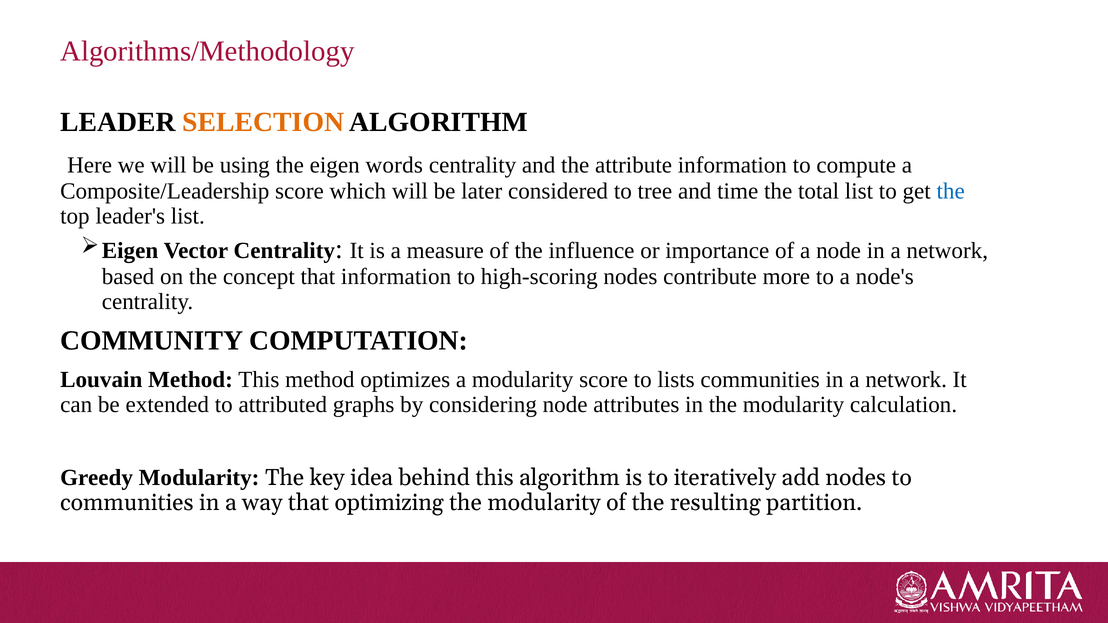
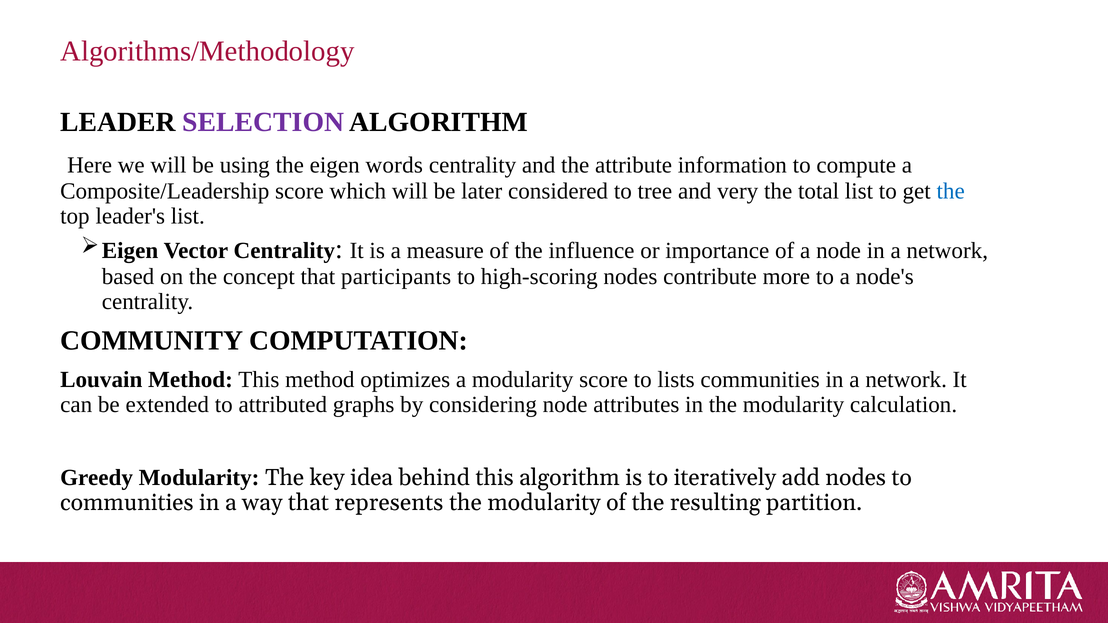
SELECTION colour: orange -> purple (263, 122)
time: time -> very (738, 191)
that information: information -> participants (396, 277)
optimizing: optimizing -> represents (389, 503)
